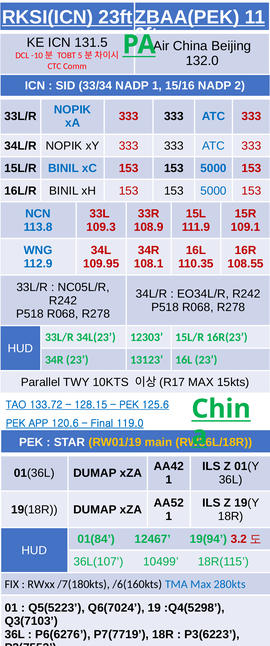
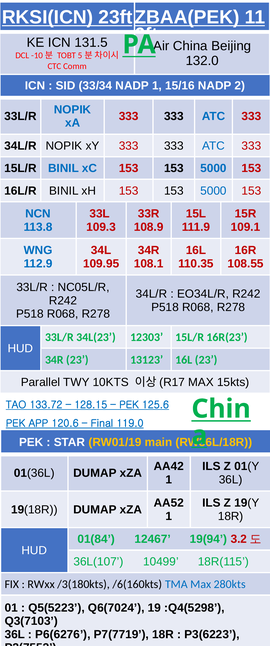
/7(180kts: /7(180kts -> /3(180kts (84, 584)
